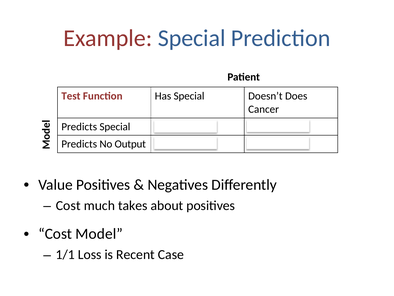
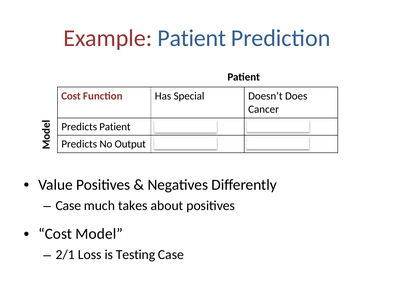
Example Special: Special -> Patient (192, 38)
Test: Test -> Cost (71, 96)
Predicts Special: Special -> Patient (115, 127)
Cost: Cost -> Case (68, 205)
1/1: 1/1 -> 2/1 (65, 254)
Recent: Recent -> Testing (136, 254)
